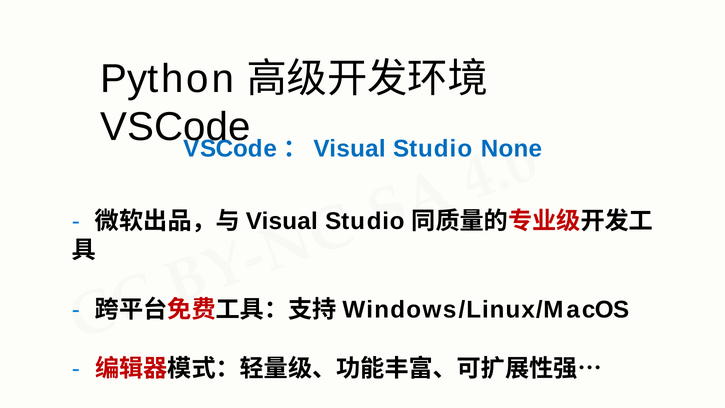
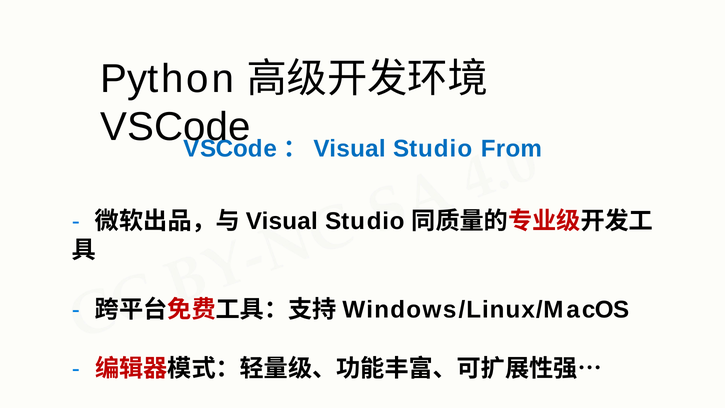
None: None -> From (511, 149)
